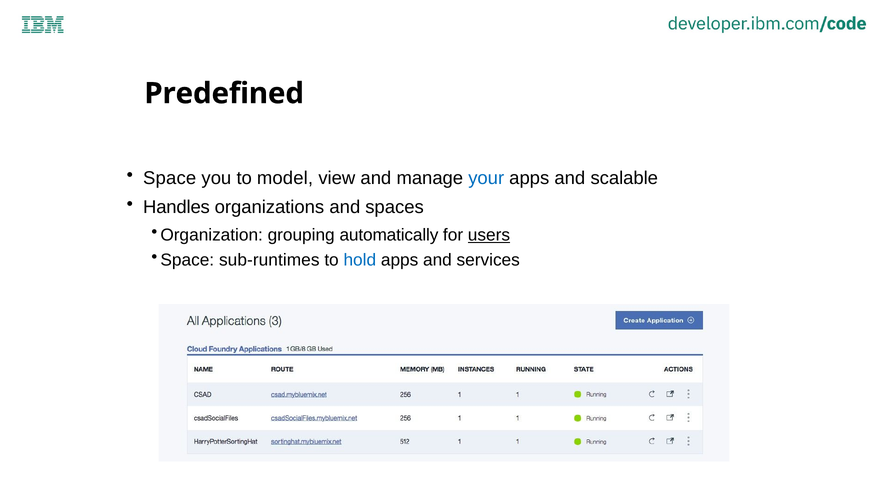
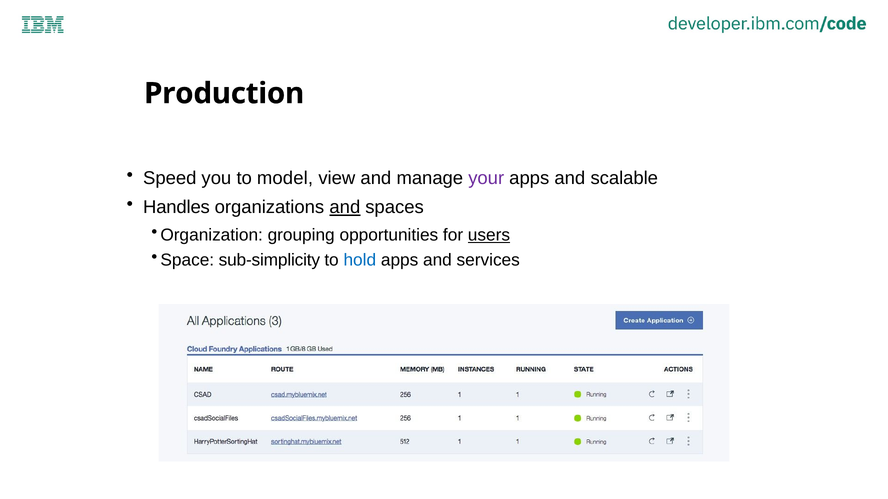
Predefined: Predefined -> Production (224, 94)
Space: Space -> Speed (170, 179)
your colour: blue -> purple (486, 179)
and underline: none -> present (345, 208)
automatically: automatically -> opportunities (389, 235)
sub-runtimes: sub-runtimes -> sub-simplicity (269, 260)
